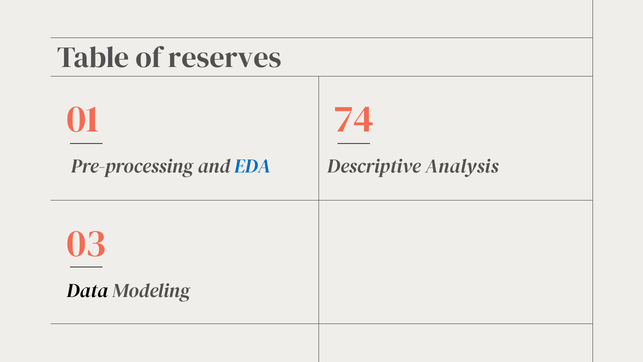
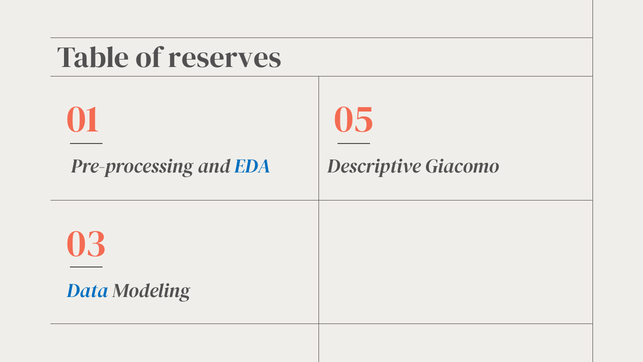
74: 74 -> 05 (354, 119)
Analysis: Analysis -> Giacomo (462, 166)
Data colour: black -> blue (87, 290)
